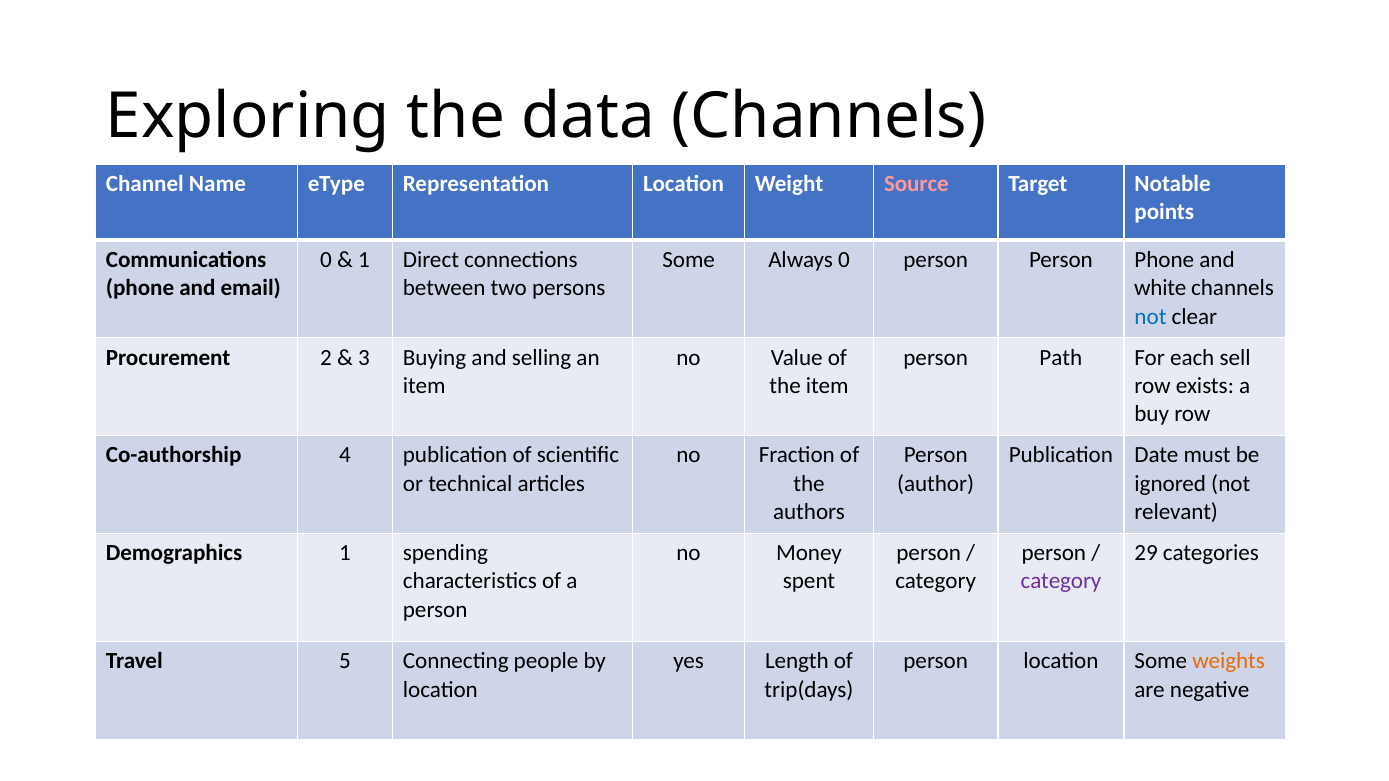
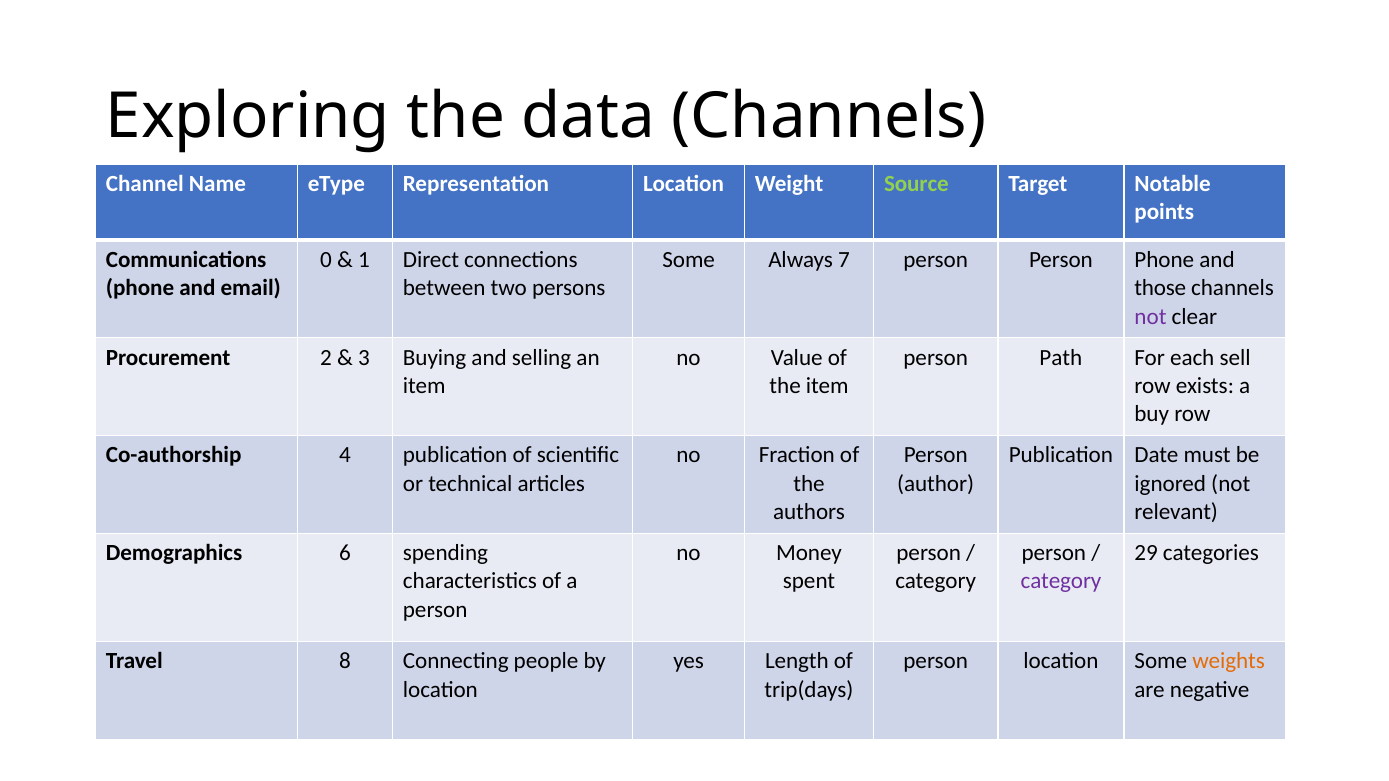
Source colour: pink -> light green (916, 184)
Always 0: 0 -> 7 (844, 260)
white: white -> those (1160, 288)
not colour: blue -> purple (1150, 317)
Demographics 1: 1 -> 6 (345, 553)
5: 5 -> 8 (345, 661)
